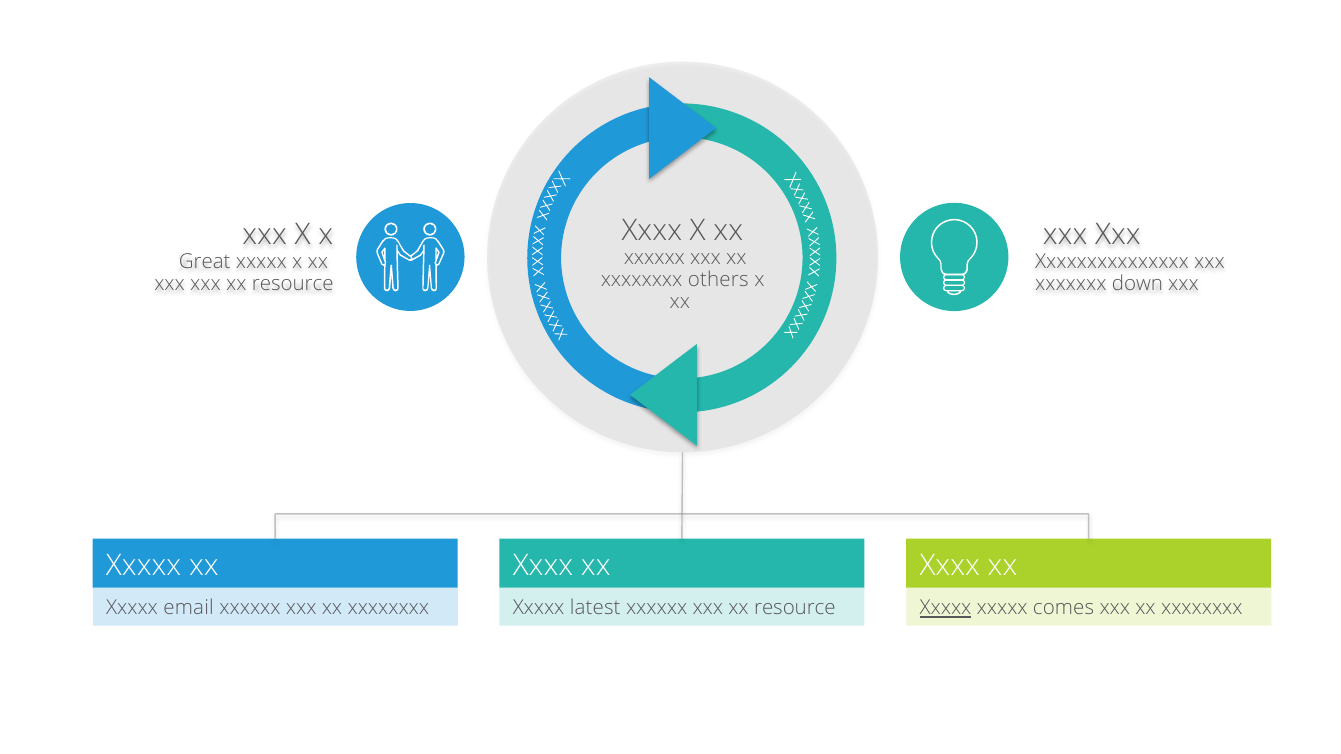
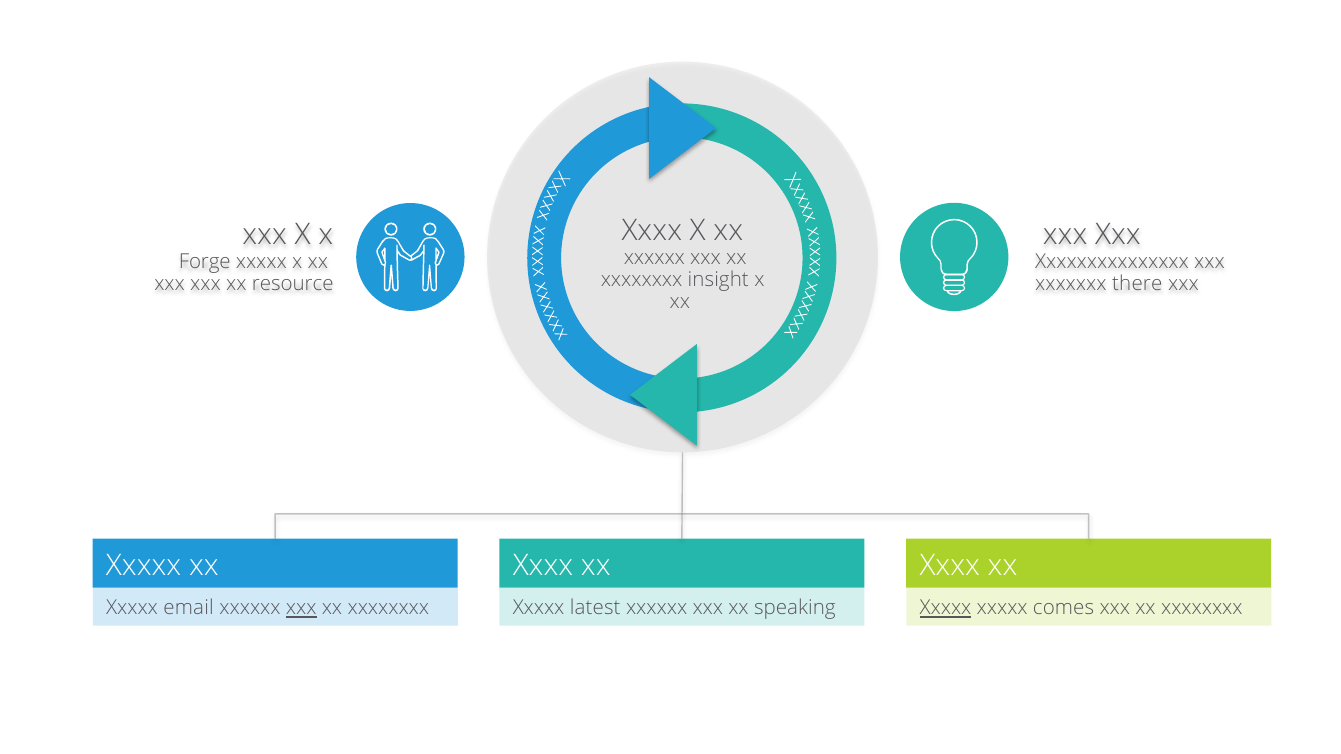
Great: Great -> Forge (205, 262)
others: others -> insight (718, 280)
down: down -> there (1137, 284)
xxx underline: none -> present (301, 608)
xxxxxx xxx xx resource: resource -> speaking (795, 608)
